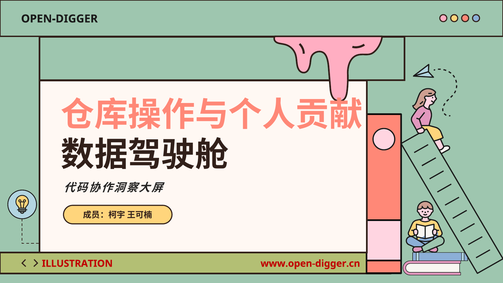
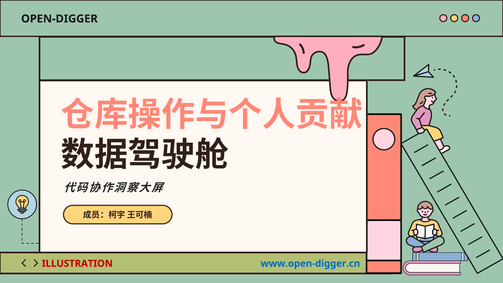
www.open-digger.cn colour: red -> blue (310, 264)
